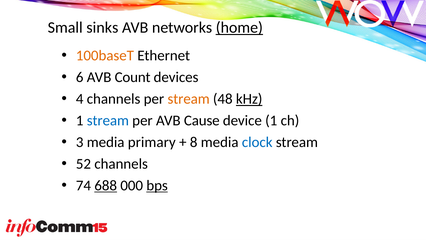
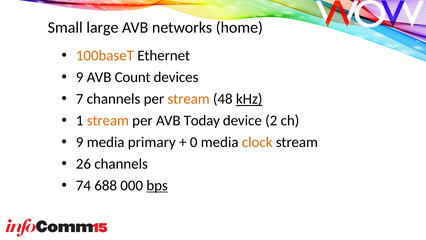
sinks: sinks -> large (102, 27)
home underline: present -> none (239, 27)
6: 6 -> 9 (80, 77)
4: 4 -> 7 (80, 99)
stream colour: blue -> orange (108, 120)
Cause: Cause -> Today (202, 120)
device 1: 1 -> 2 (271, 120)
3: 3 -> 9 (80, 142)
8: 8 -> 0 (194, 142)
clock colour: blue -> orange (257, 142)
52: 52 -> 26 (83, 164)
688 underline: present -> none (106, 185)
